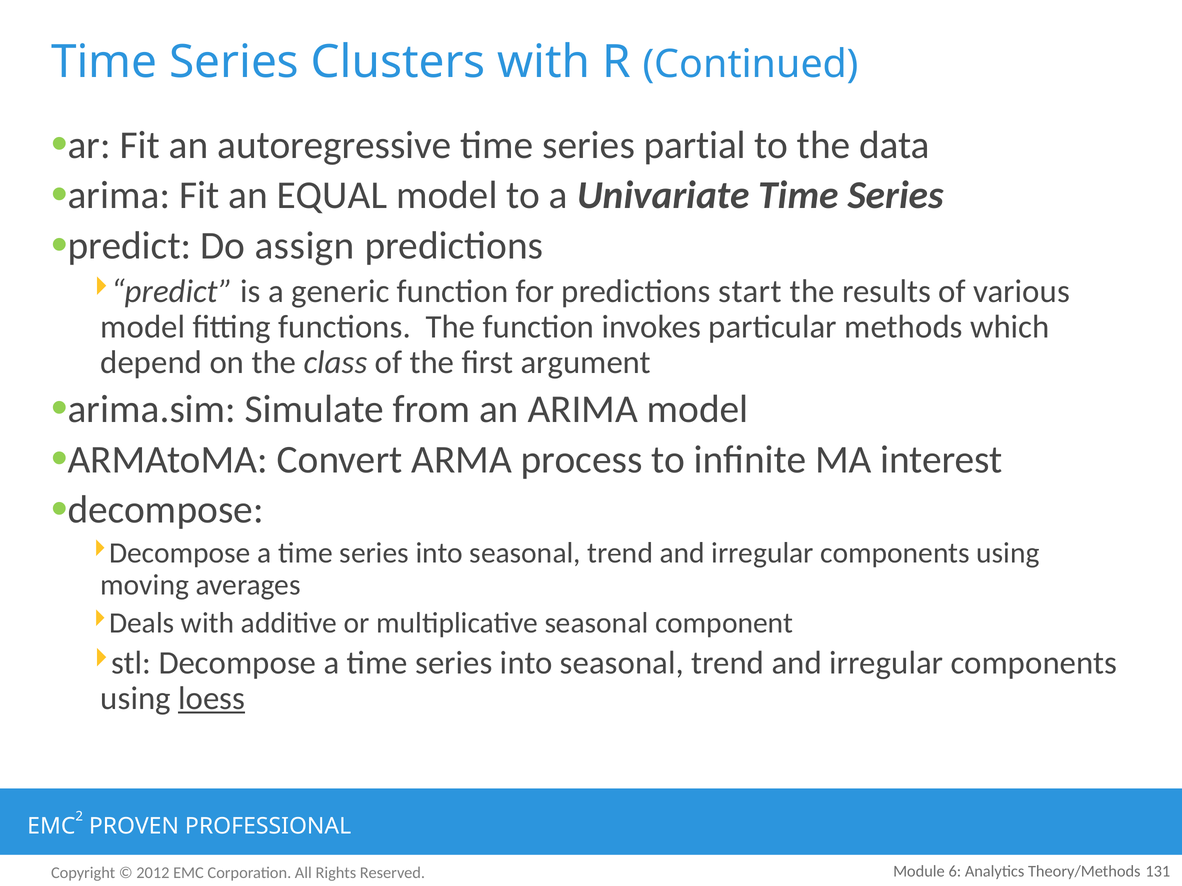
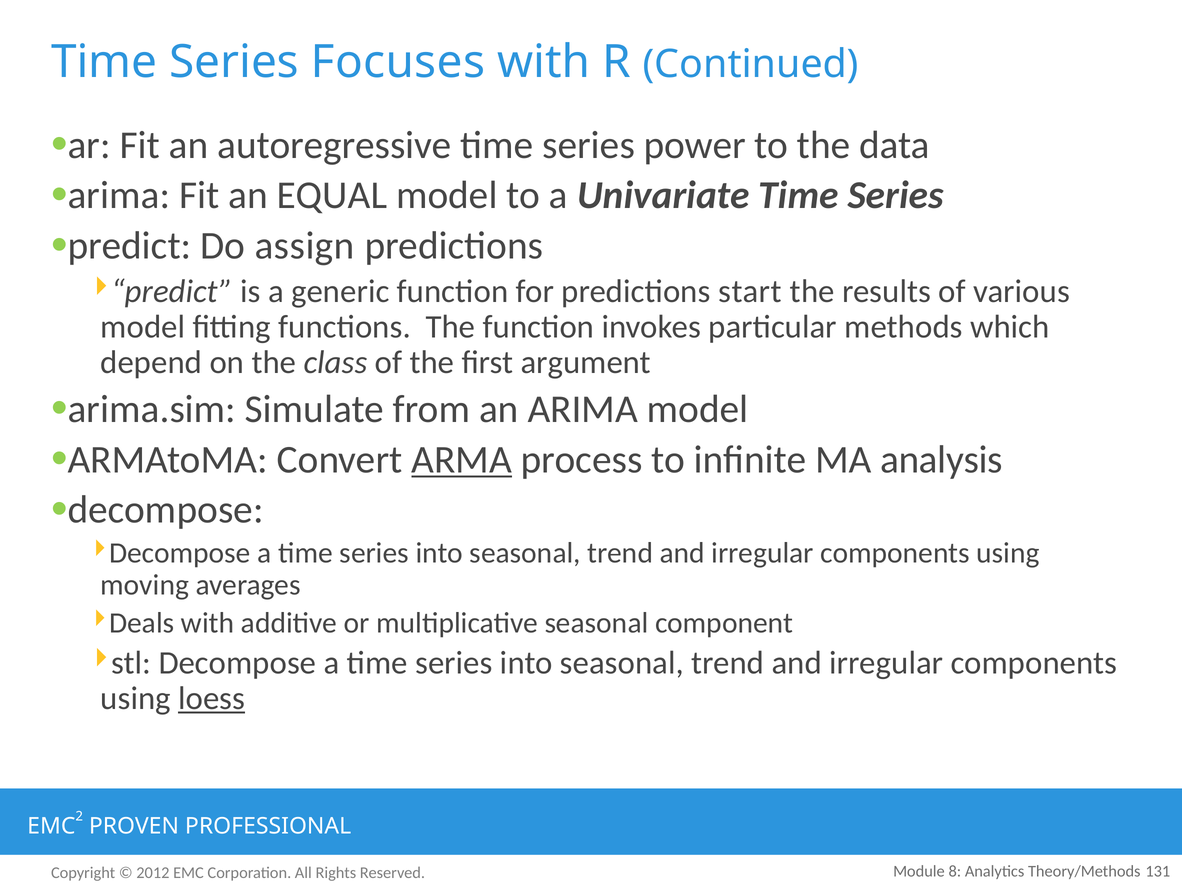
Clusters: Clusters -> Focuses (398, 62)
partial: partial -> power (695, 145)
ARMA underline: none -> present (462, 460)
interest: interest -> analysis (941, 460)
6: 6 -> 8 (955, 872)
